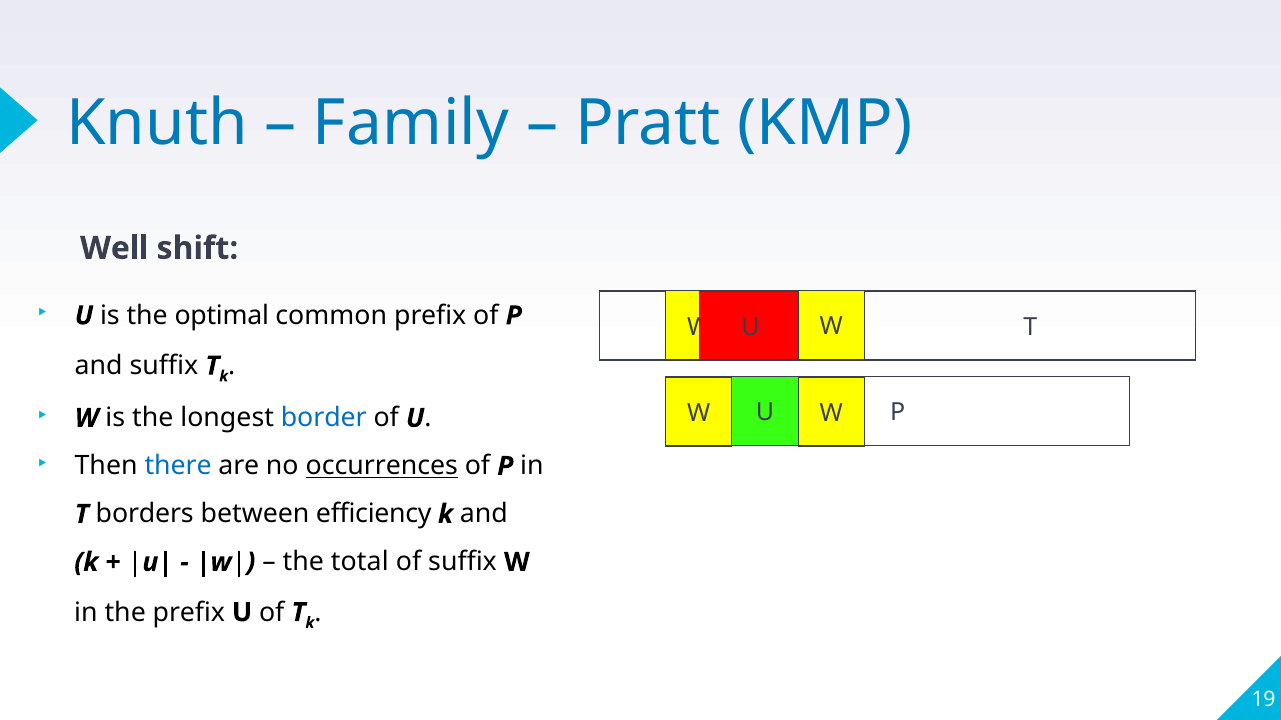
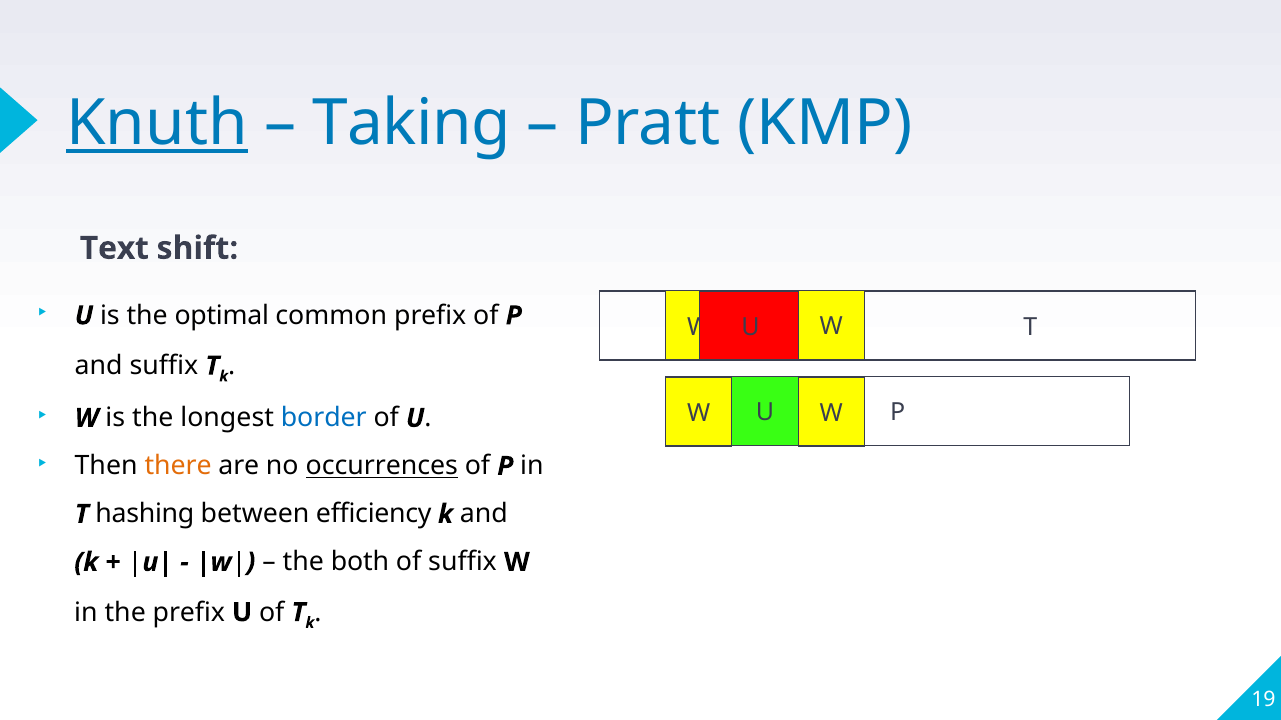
Knuth underline: none -> present (157, 124)
Family: Family -> Taking (412, 124)
Well: Well -> Text (114, 248)
there colour: blue -> orange (178, 467)
borders: borders -> hashing (145, 515)
total: total -> both (360, 563)
